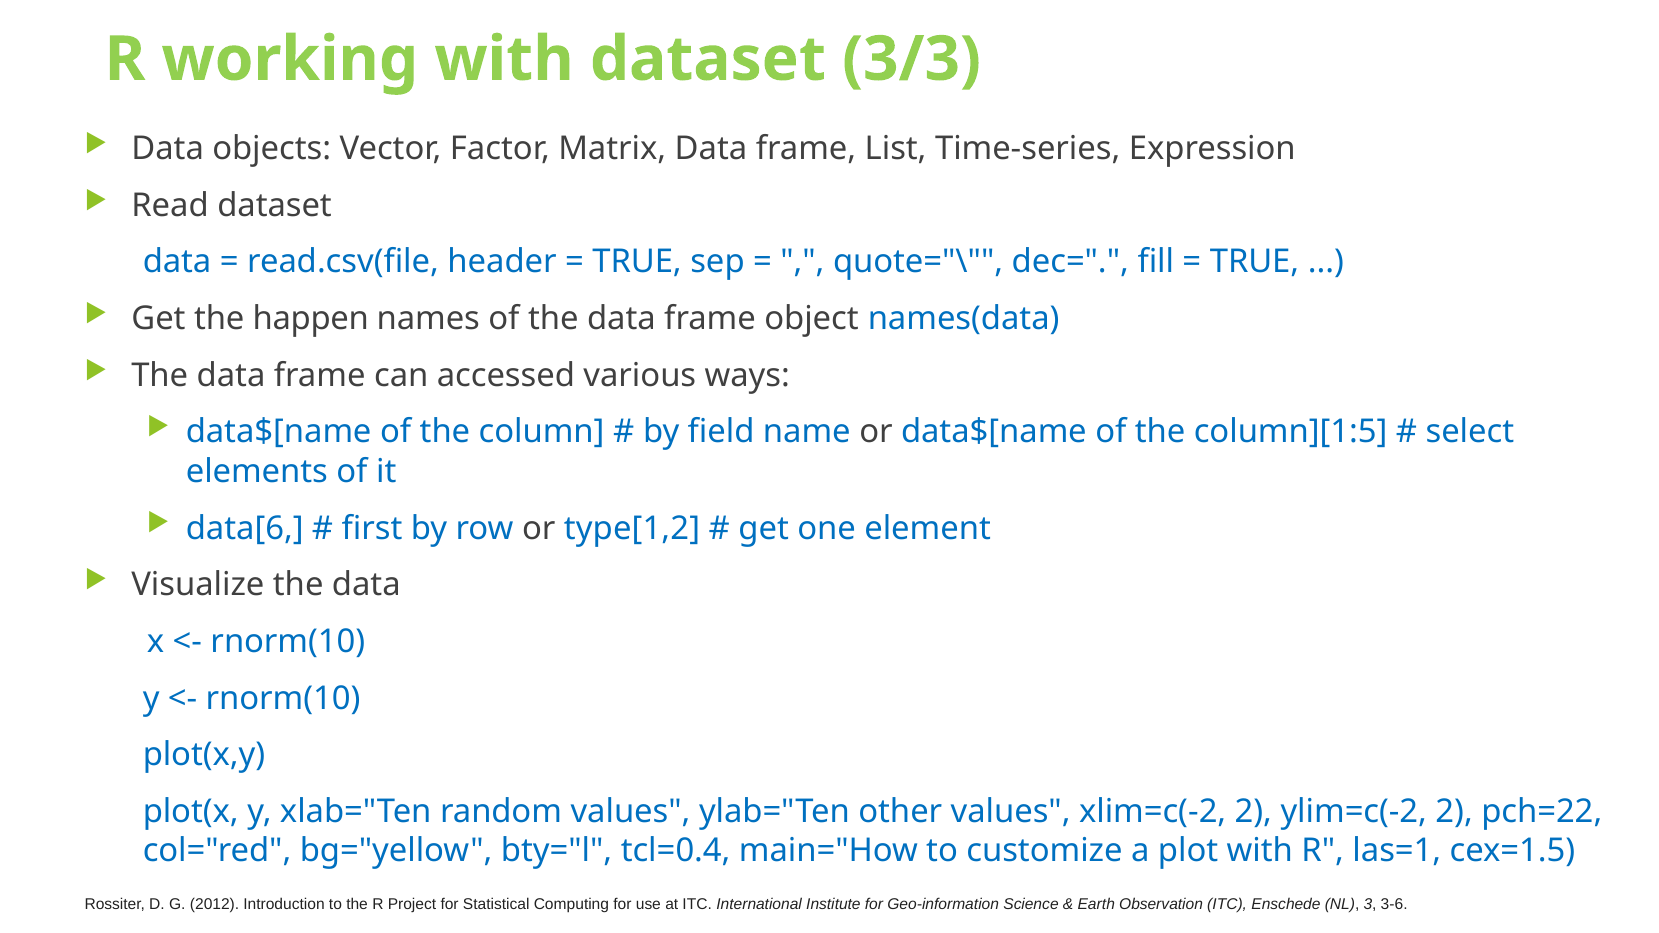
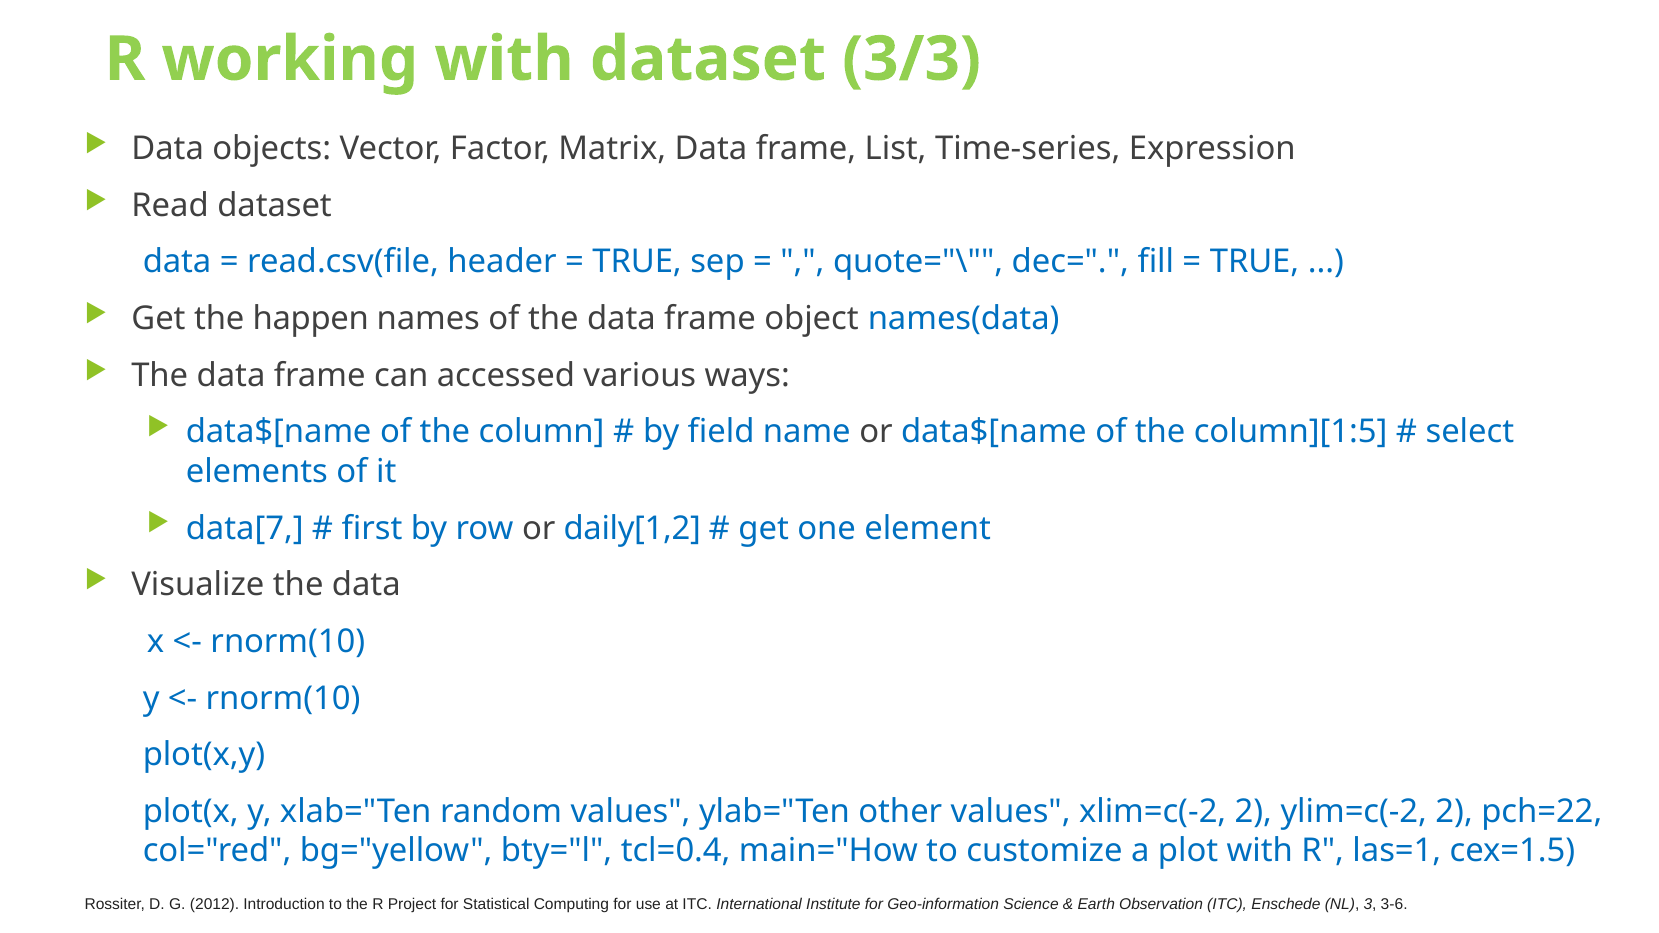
data[6: data[6 -> data[7 (245, 528)
type[1,2: type[1,2 -> daily[1,2 (632, 528)
